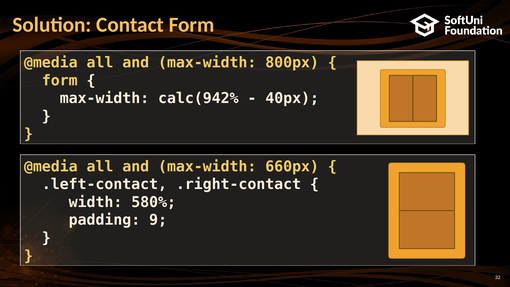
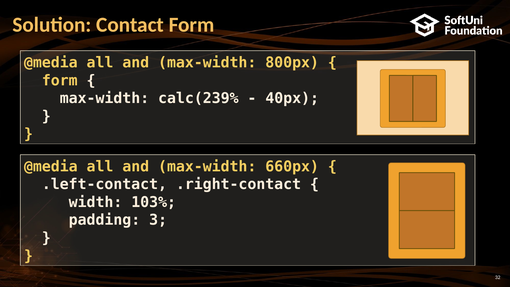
calc(942%: calc(942% -> calc(239% (198, 98)
580%: 580% -> 103% (154, 202)
9: 9 -> 3 (158, 220)
